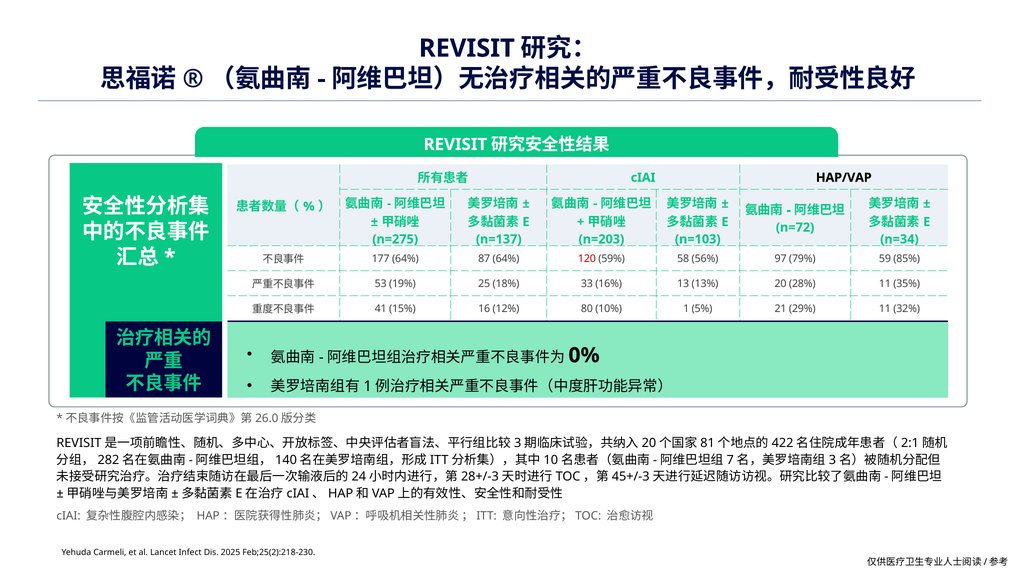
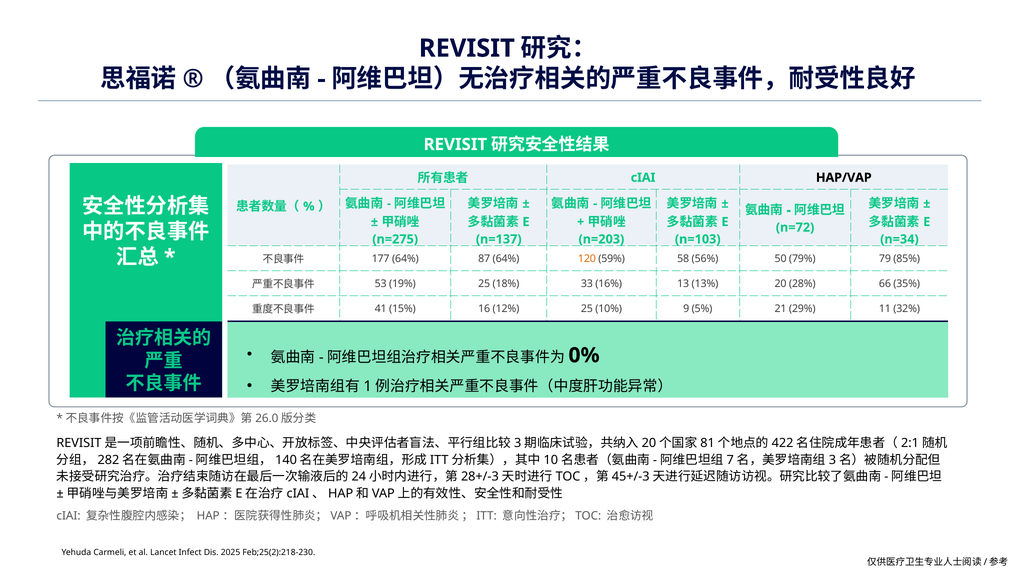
120 colour: red -> orange (587, 259)
97: 97 -> 50 (781, 259)
59: 59 -> 79 (885, 259)
28% 11: 11 -> 66 (885, 284)
12% 80: 80 -> 25 (587, 309)
1: 1 -> 9 (686, 309)
